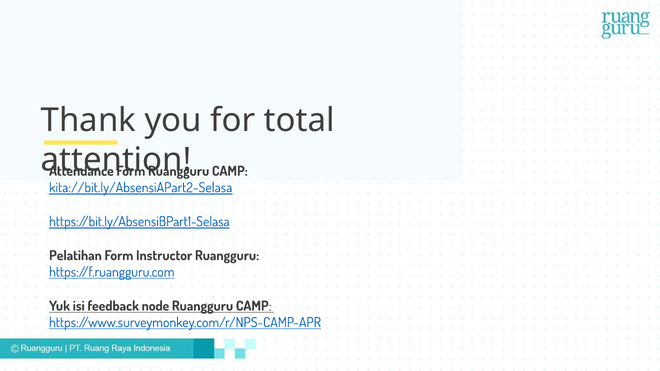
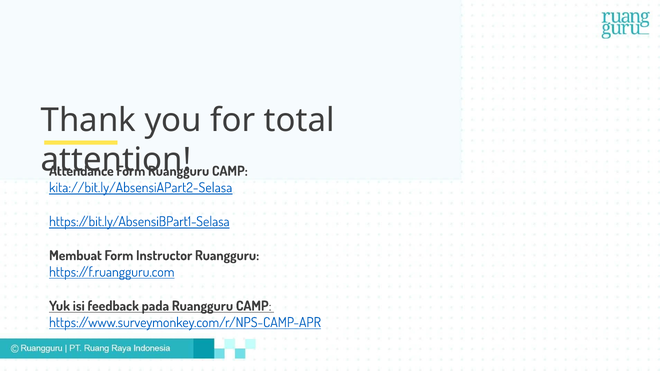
Pelatihan: Pelatihan -> Membuat (75, 256)
node: node -> pada (155, 306)
